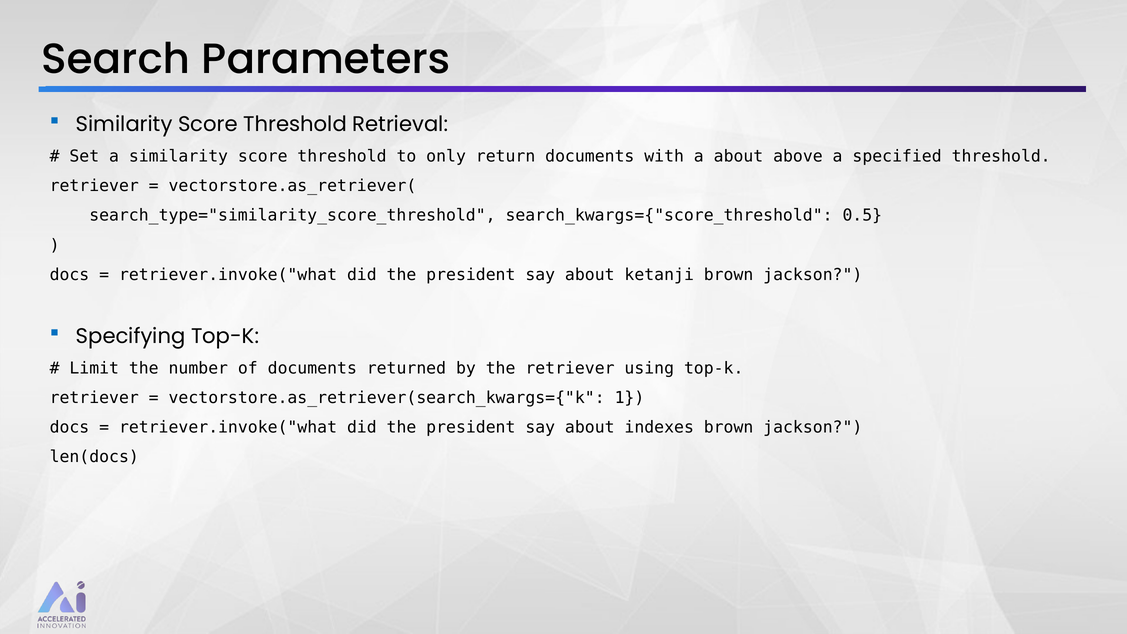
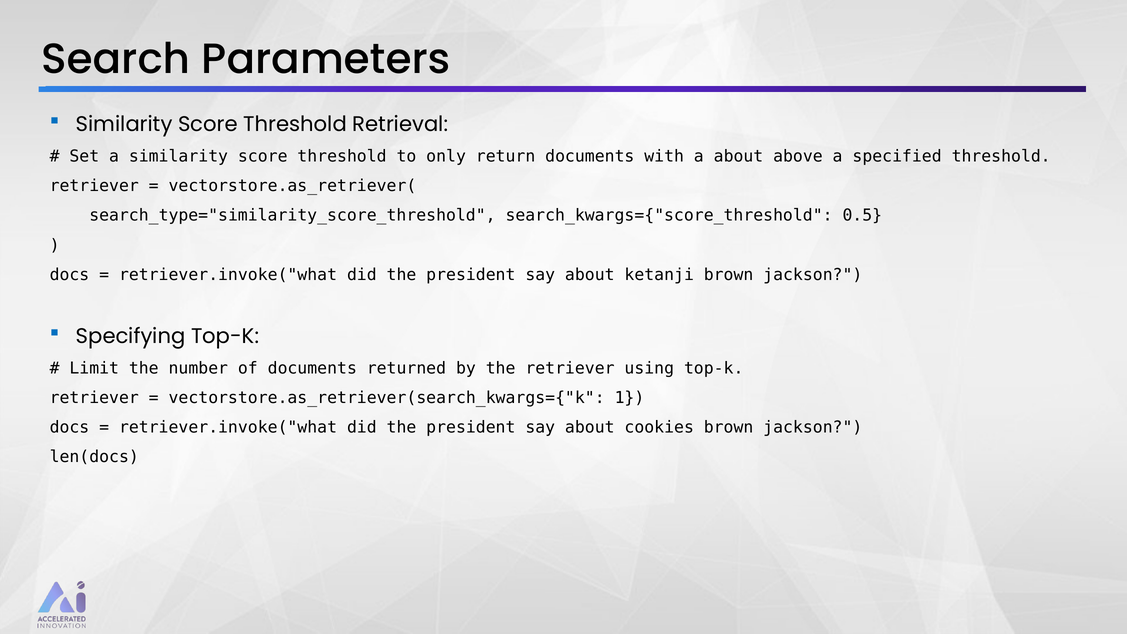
indexes: indexes -> cookies (659, 427)
